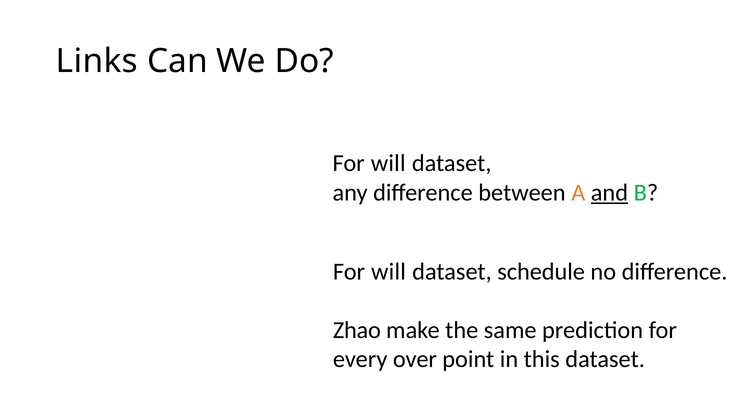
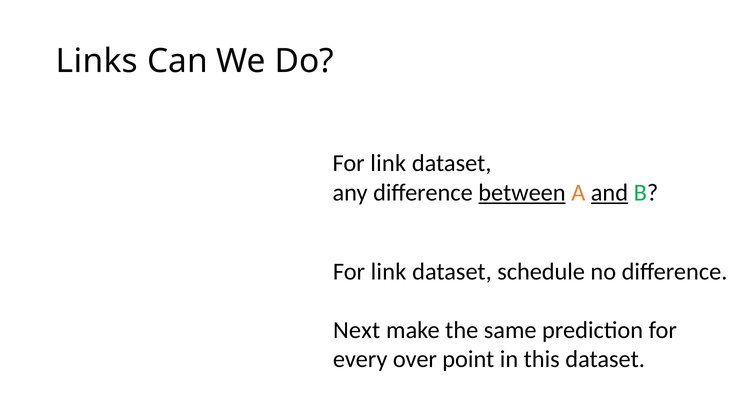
will: will -> link (388, 164)
between underline: none -> present (522, 193)
will: will -> link (389, 272)
Zhao: Zhao -> Next (357, 330)
